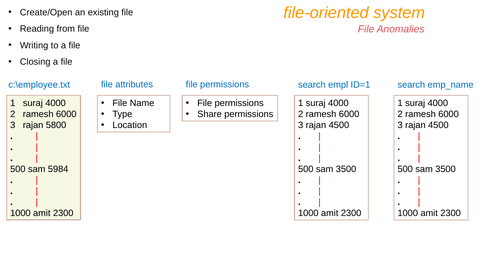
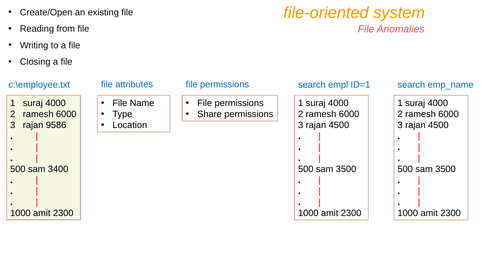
5800: 5800 -> 9586 (56, 125)
5984: 5984 -> 3400 (58, 170)
